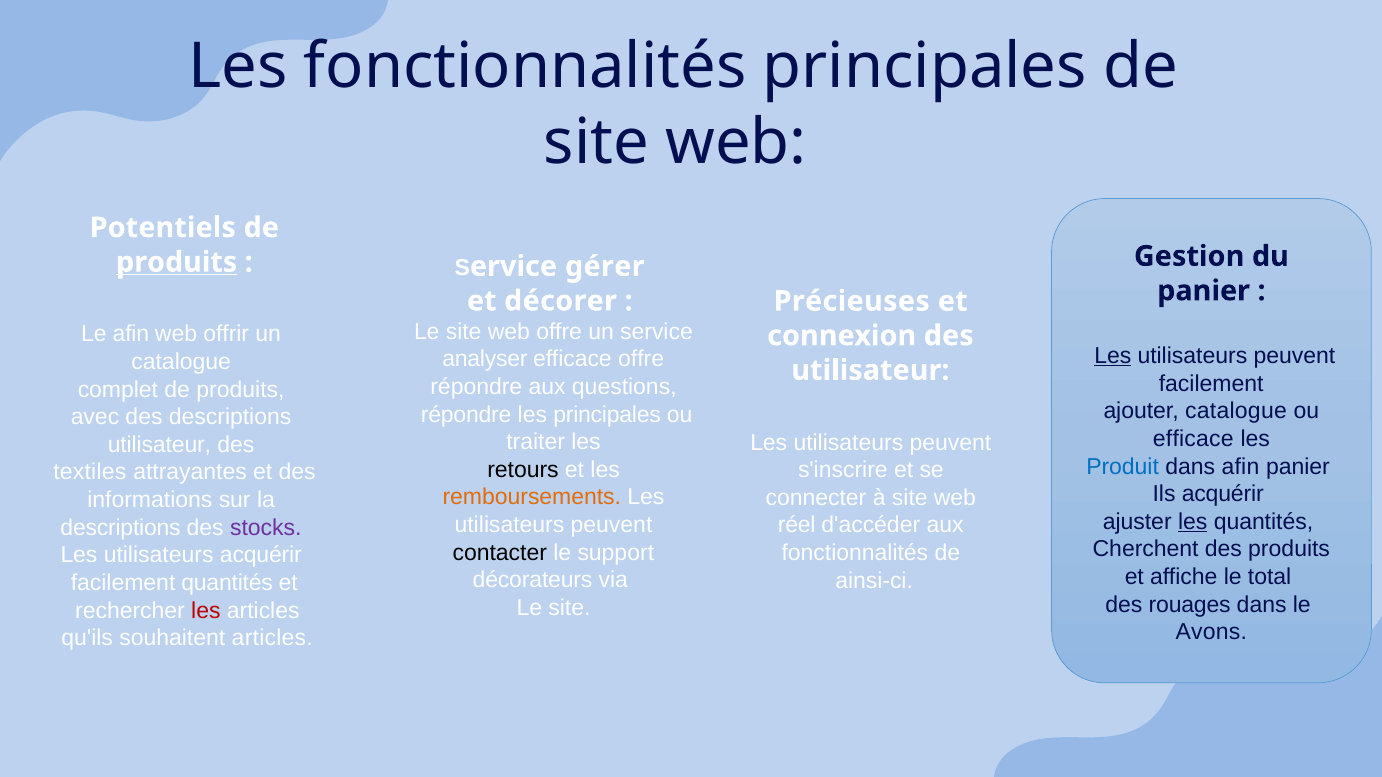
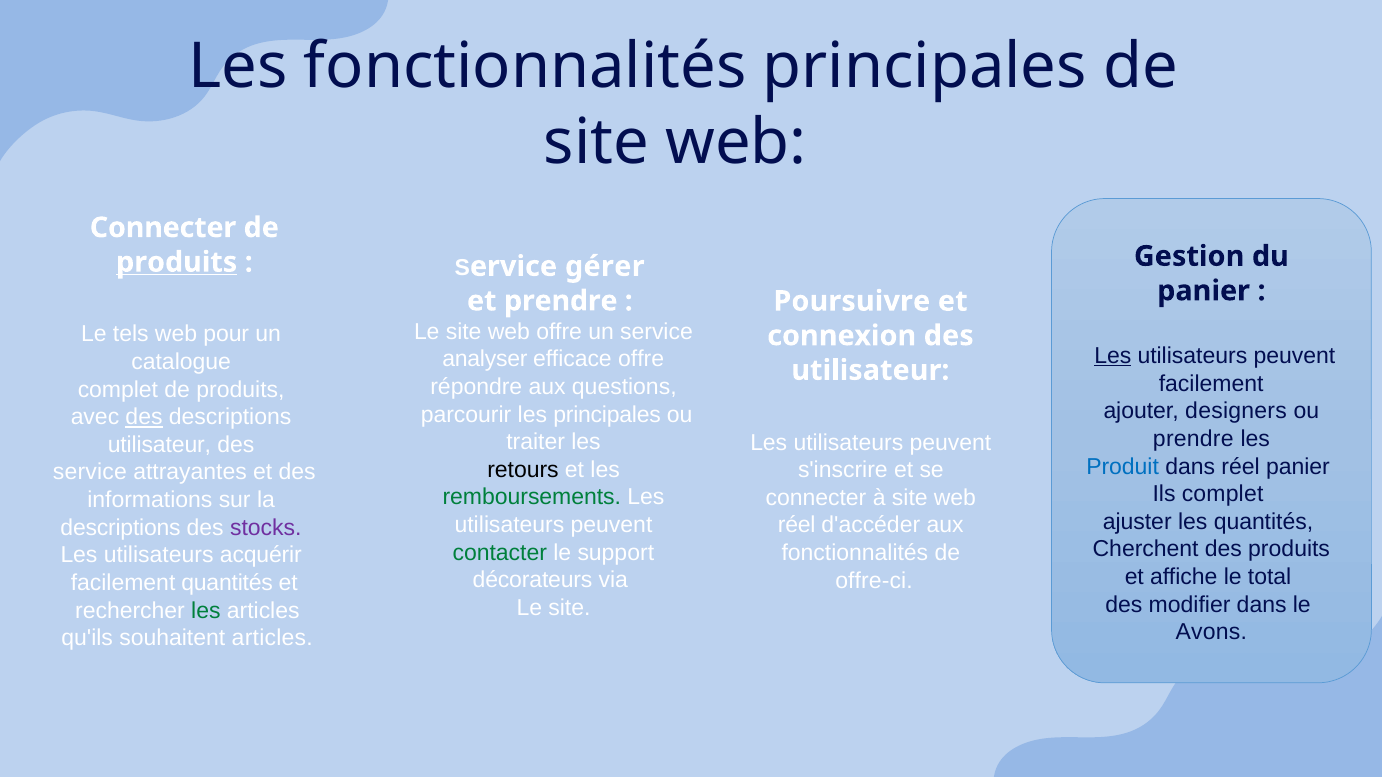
Potentiels: Potentiels -> Connecter (163, 228)
et décorer: décorer -> prendre (561, 301)
Précieuses: Précieuses -> Poursuivre (852, 301)
Le afin: afin -> tels (131, 334)
offrir: offrir -> pour (226, 334)
ajouter catalogue: catalogue -> designers (1236, 411)
répondre: répondre -> parcourir (466, 415)
des underline: none -> present (144, 417)
efficace: efficace -> prendre (1193, 439)
dans afin: afin -> réel (1241, 467)
textiles: textiles -> service (90, 473)
Ils acquérir: acquérir -> complet (1223, 494)
remboursements colour: orange -> green (532, 498)
les underline: present -> none (1193, 522)
contacter colour: black -> green (500, 553)
ainsi-ci: ainsi-ci -> offre-ci (874, 581)
rouages: rouages -> modifier (1190, 605)
les colour: red -> green (206, 611)
